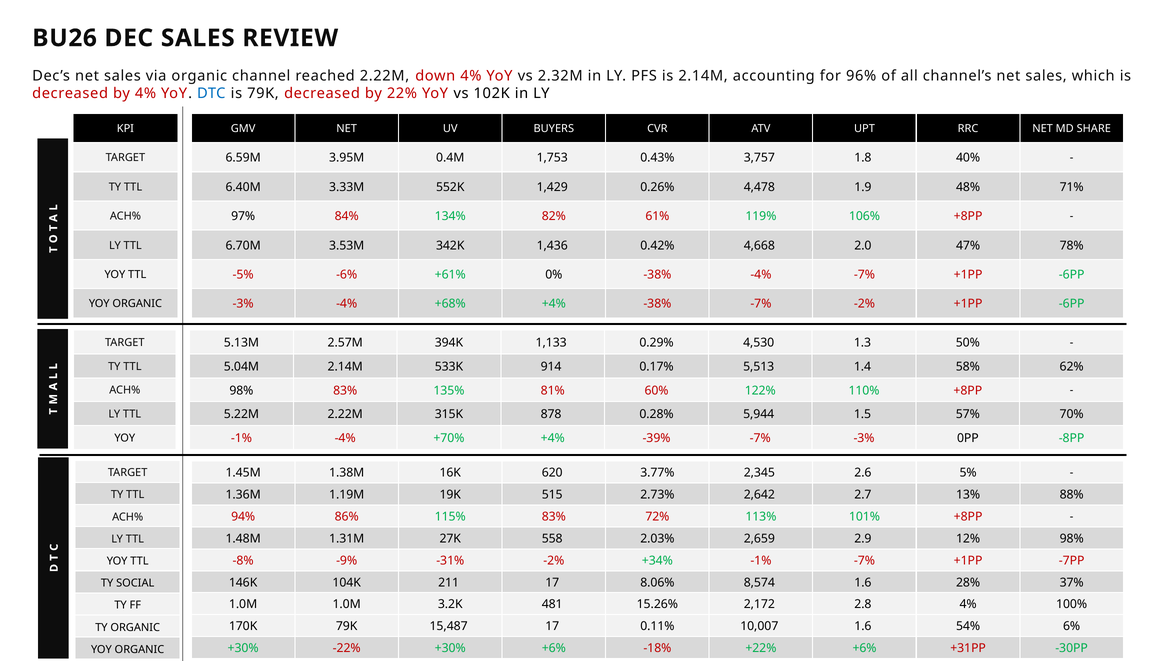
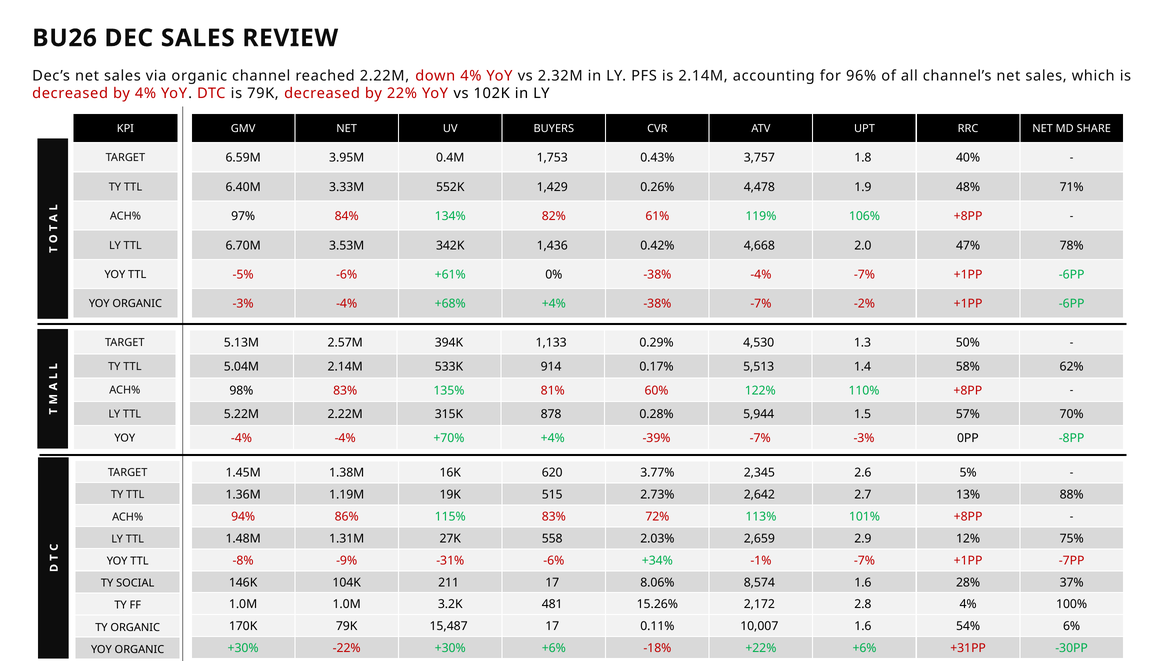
DTC colour: blue -> red (211, 93)
-1%: -1% -> -4% (241, 438)
12% 98%: 98% -> 75% (1072, 539)
-31% -2%: -2% -> -6% (554, 560)
